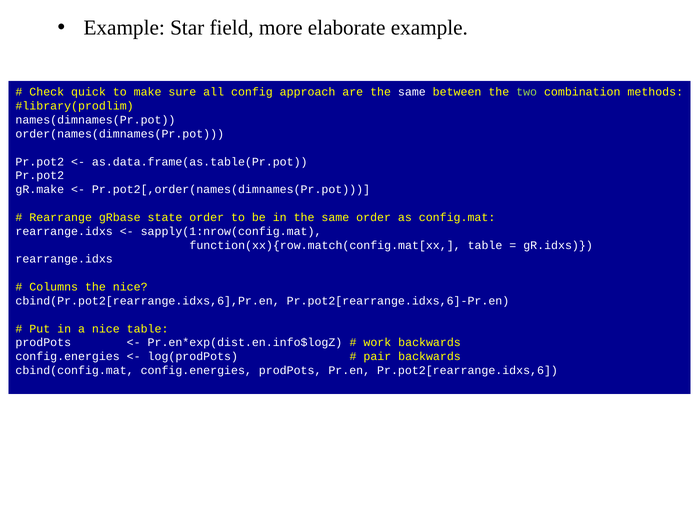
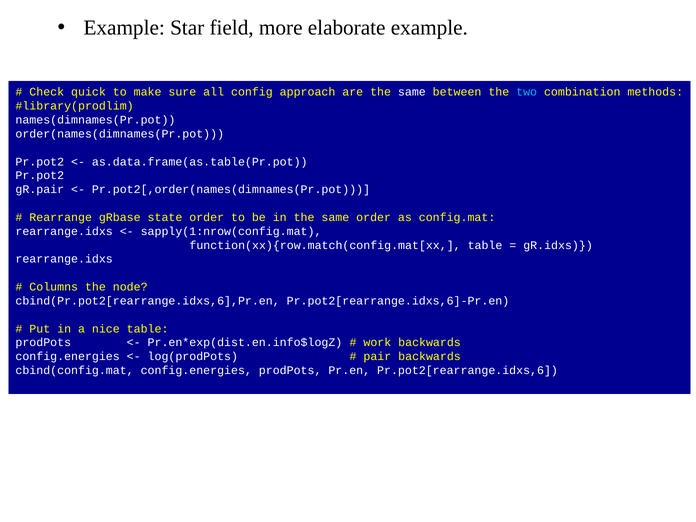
two colour: light green -> light blue (527, 92)
gR.make: gR.make -> gR.pair (40, 190)
the nice: nice -> node (130, 287)
